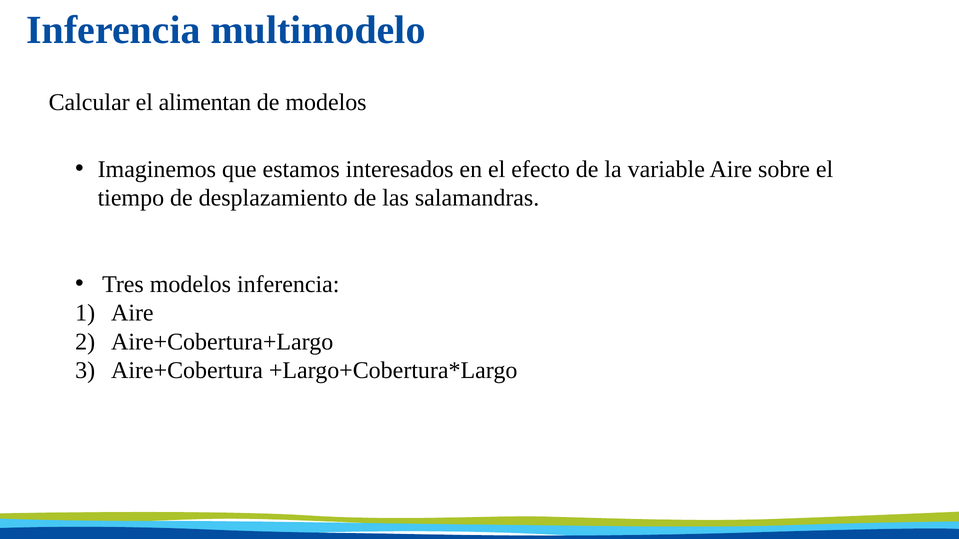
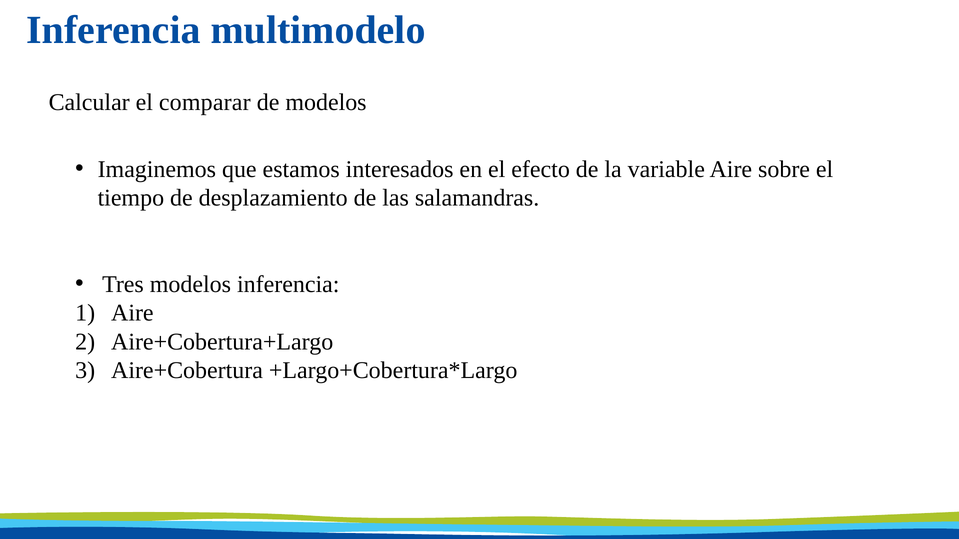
alimentan: alimentan -> comparar (205, 102)
